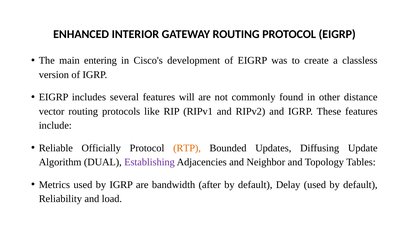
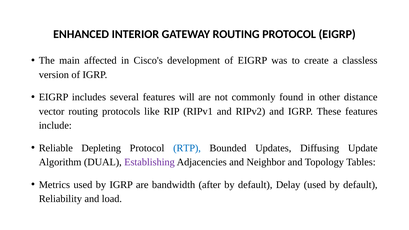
entering: entering -> affected (100, 61)
Officially: Officially -> Depleting (101, 148)
RTP colour: orange -> blue (187, 148)
